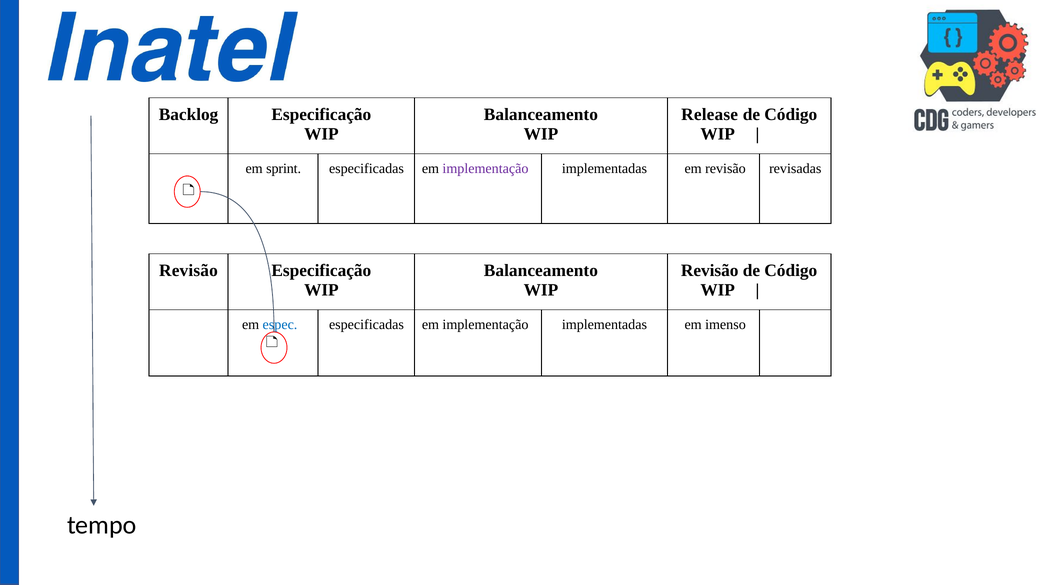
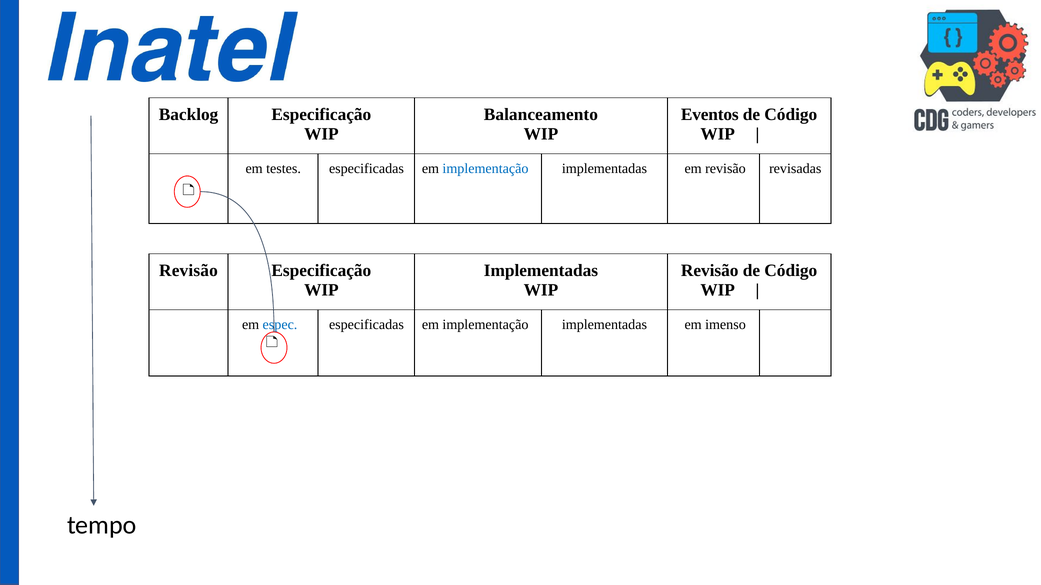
Release: Release -> Eventos (710, 115)
sprint: sprint -> testes (284, 169)
implementação colour: purple -> blue (485, 169)
Balanceamento: Balanceamento -> Implementadas (541, 271)
